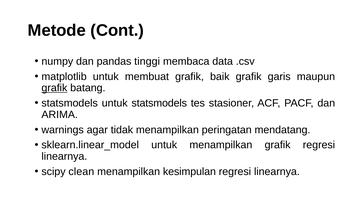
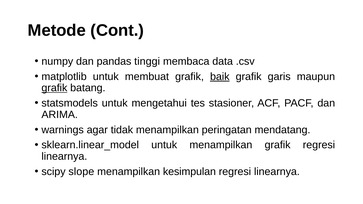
baik underline: none -> present (220, 77)
untuk statsmodels: statsmodels -> mengetahui (159, 103)
clean: clean -> slope (81, 172)
